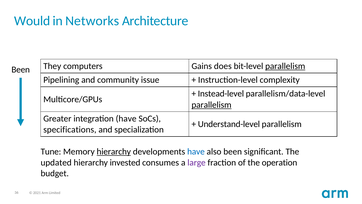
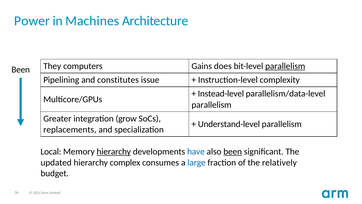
Would: Would -> Power (32, 21)
Networks: Networks -> Machines (92, 21)
community: community -> constitutes (118, 80)
parallelism underline: present -> none (211, 105)
integration have: have -> grow (126, 118)
specifications: specifications -> replacements (70, 129)
Tune: Tune -> Local (51, 151)
been underline: none -> present (233, 151)
invested: invested -> complex (125, 162)
large colour: purple -> blue (197, 162)
operation: operation -> relatively (279, 162)
